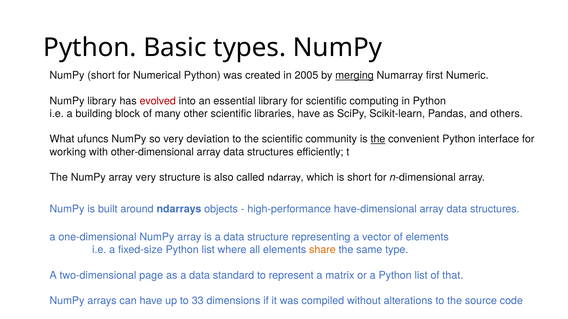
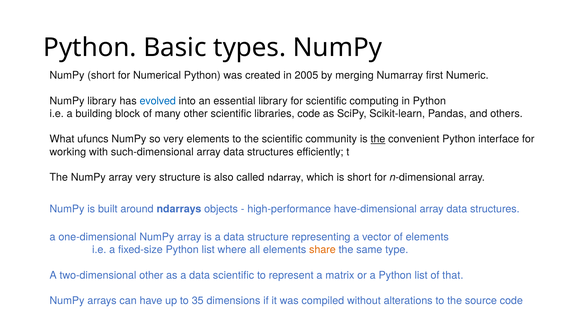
merging underline: present -> none (354, 75)
evolved colour: red -> blue (158, 101)
libraries have: have -> code (309, 114)
very deviation: deviation -> elements (208, 139)
other-dimensional: other-dimensional -> such-dimensional (152, 152)
two-dimensional page: page -> other (151, 276)
data standard: standard -> scientific (233, 276)
33: 33 -> 35 (198, 301)
